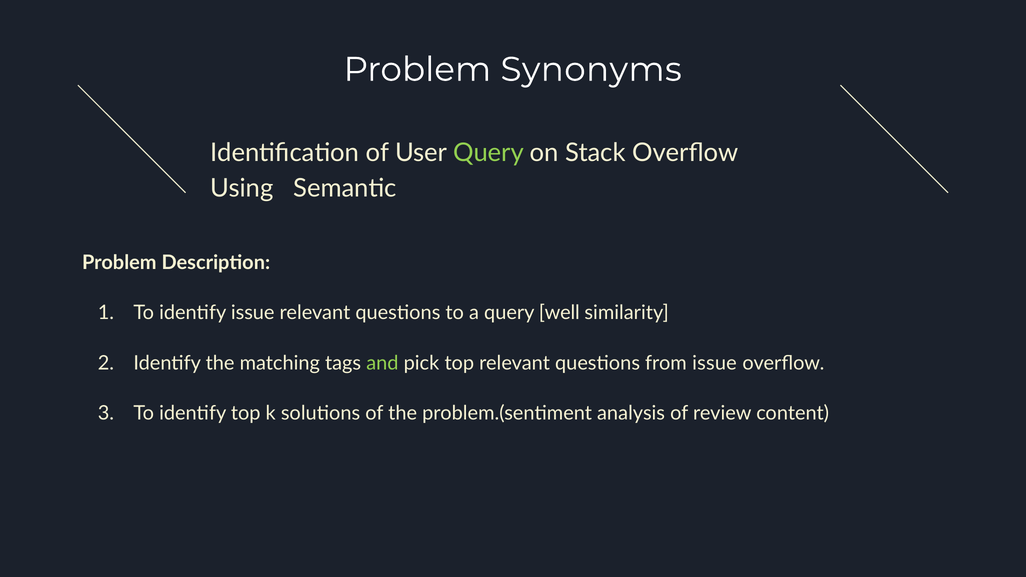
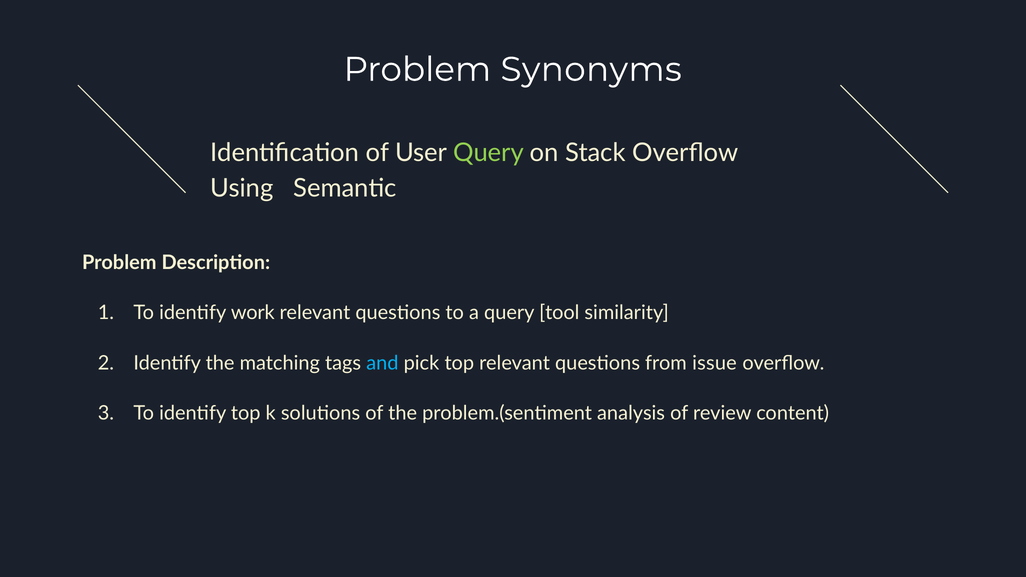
identify issue: issue -> work (253, 313)
well: well -> tool (559, 313)
and colour: light green -> light blue (382, 363)
